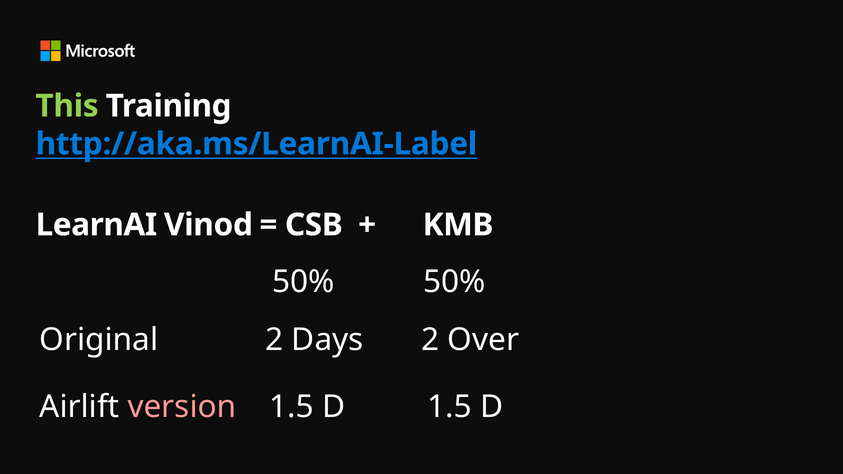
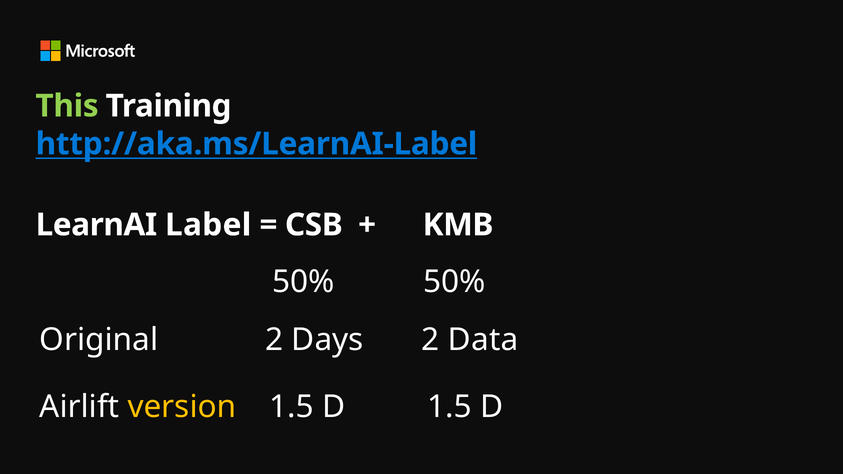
Vinod: Vinod -> Label (208, 225)
Over: Over -> Data (483, 340)
version colour: pink -> yellow (182, 407)
